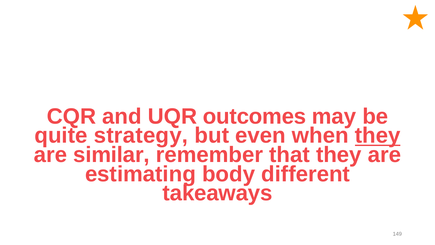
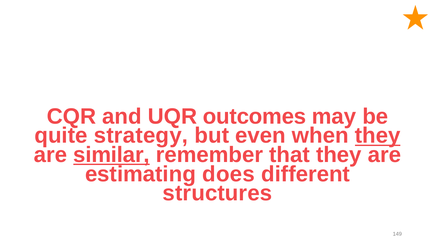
similar underline: none -> present (111, 155)
body: body -> does (228, 174)
takeaways: takeaways -> structures (217, 193)
